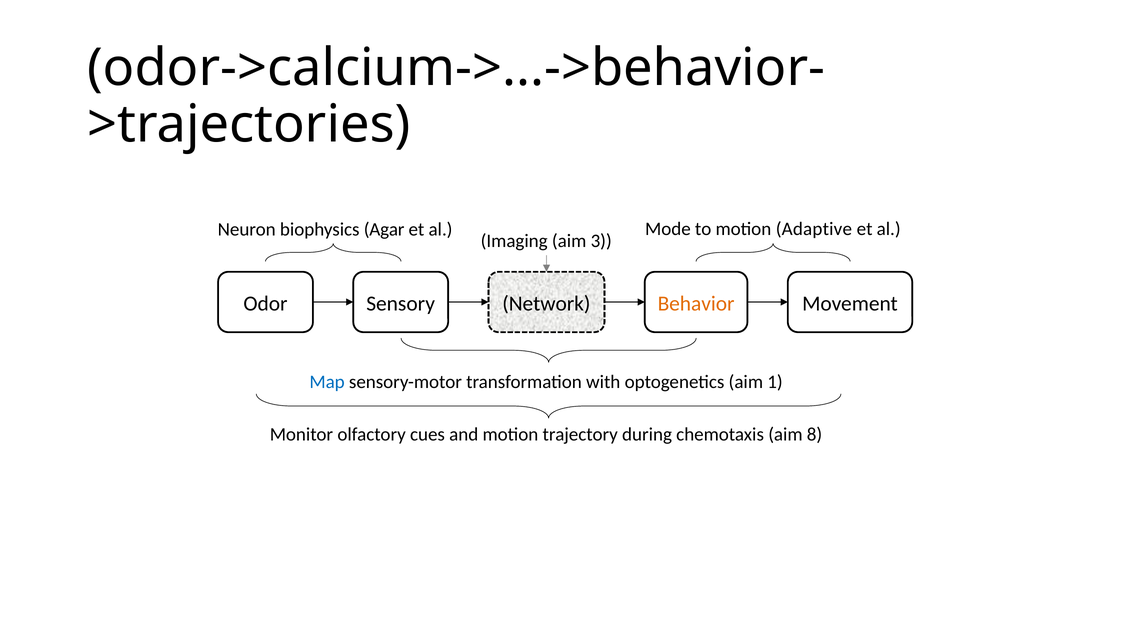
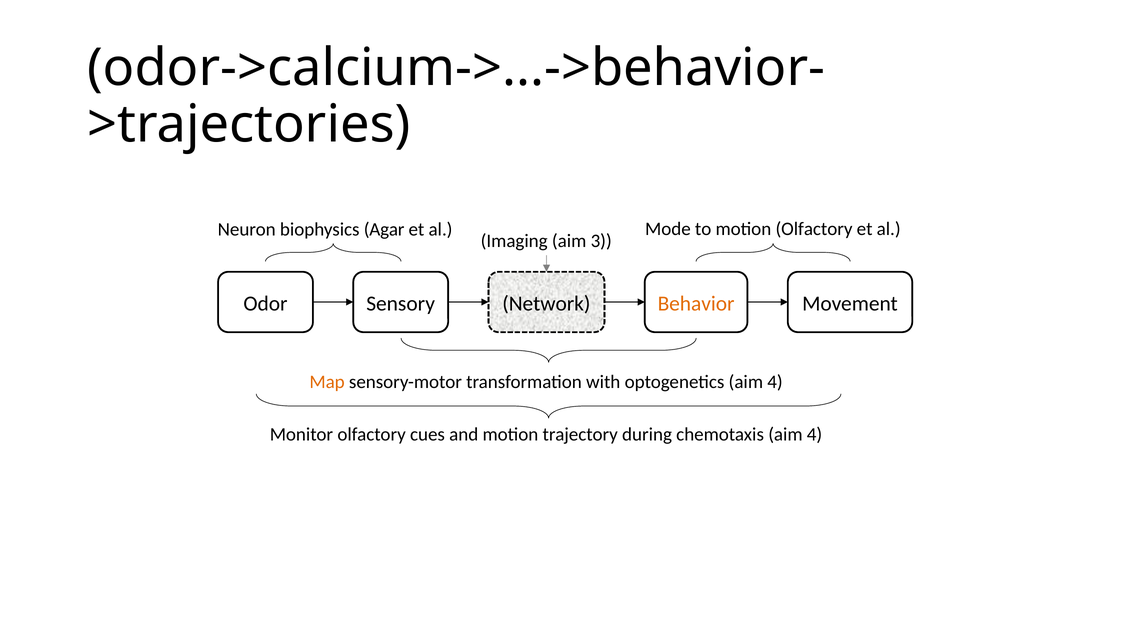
motion Adaptive: Adaptive -> Olfactory (814, 229)
Map colour: blue -> orange (327, 382)
optogenetics aim 1: 1 -> 4 (775, 382)
chemotaxis aim 8: 8 -> 4 (815, 435)
